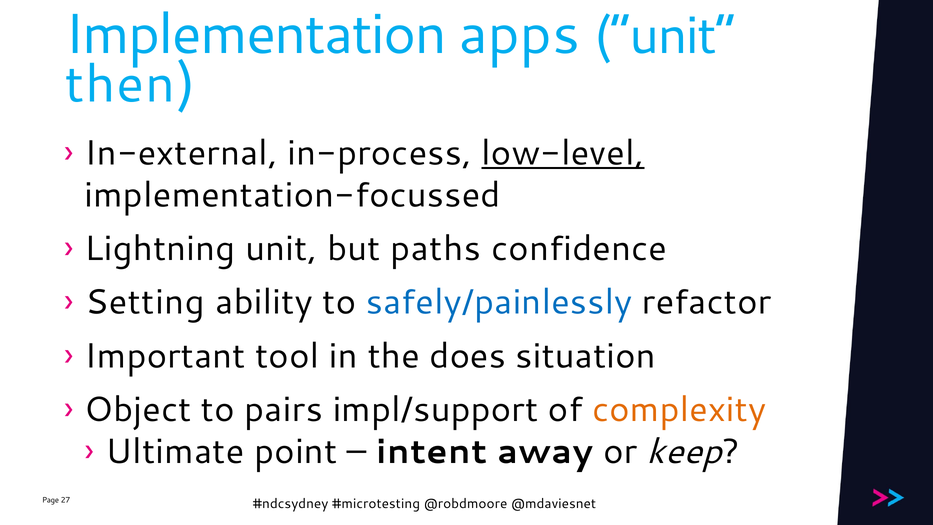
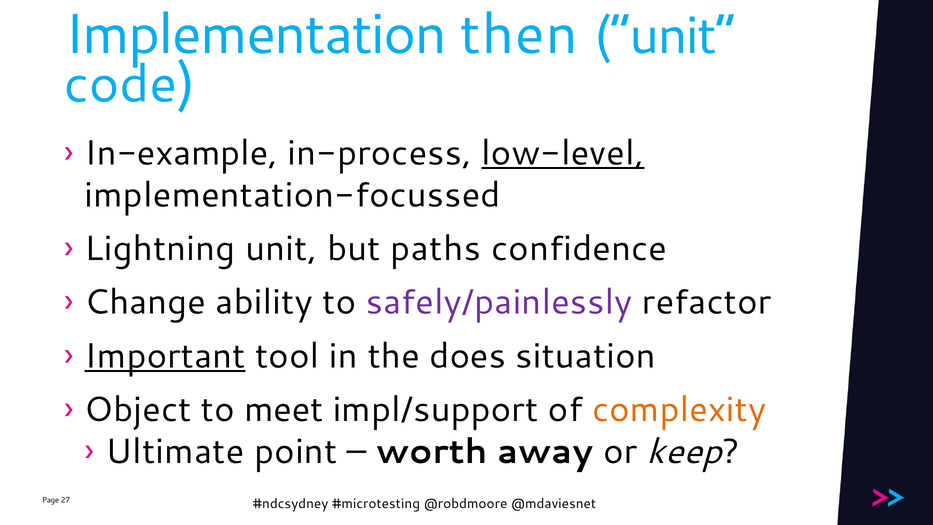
apps: apps -> then (519, 35)
then: then -> code (121, 84)
In-external: In-external -> In-example (181, 153)
Setting: Setting -> Change (145, 302)
safely/painlessly colour: blue -> purple (499, 302)
Important underline: none -> present (165, 356)
pairs: pairs -> meet (284, 410)
intent: intent -> worth (432, 452)
